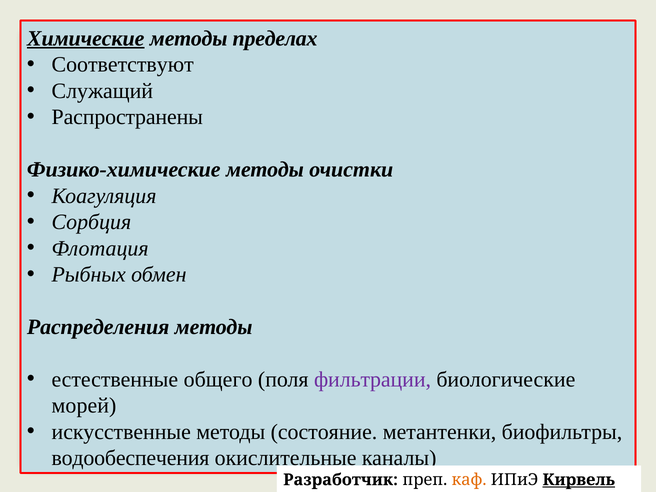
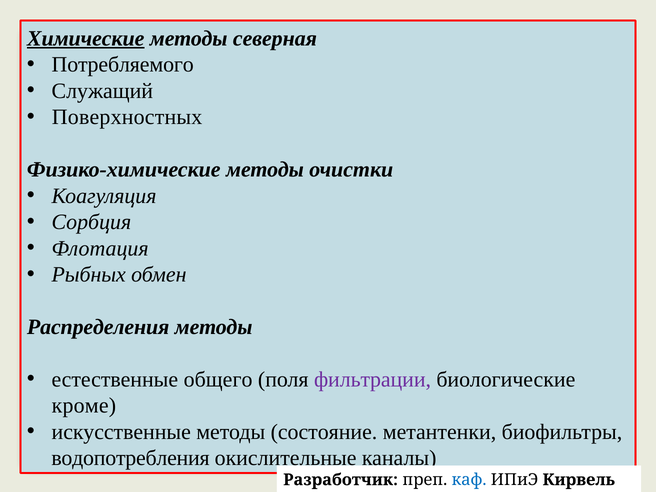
пределах: пределах -> северная (275, 38)
Соответствуют: Соответствуют -> Потребляемого (123, 65)
Распространены: Распространены -> Поверхностных (127, 117)
морей: морей -> кроме (84, 406)
водообеспечения: водообеспечения -> водопотребления (131, 458)
каф colour: orange -> blue (469, 480)
Кирвель underline: present -> none (579, 480)
